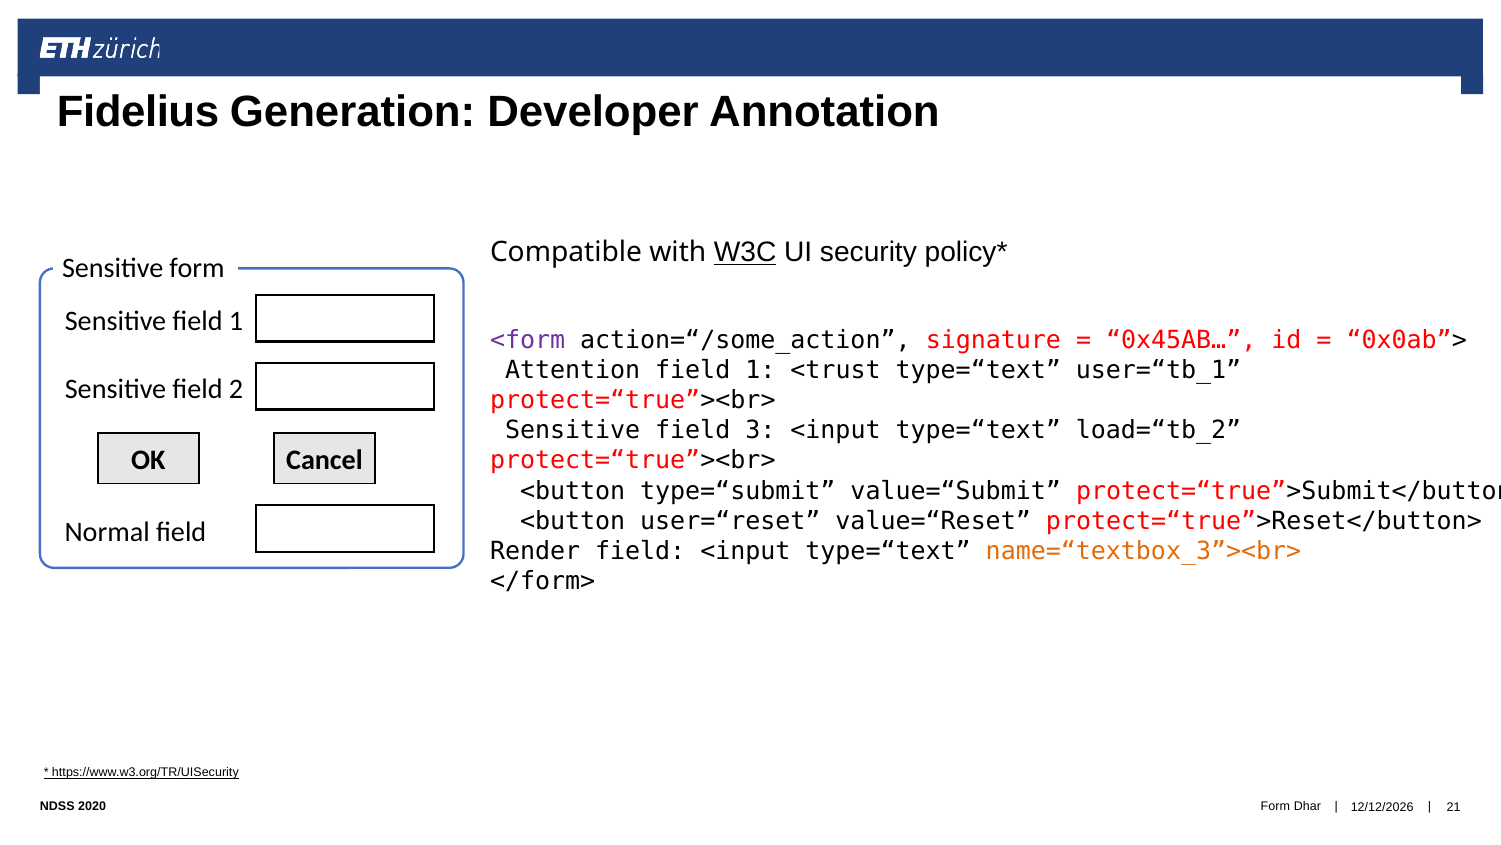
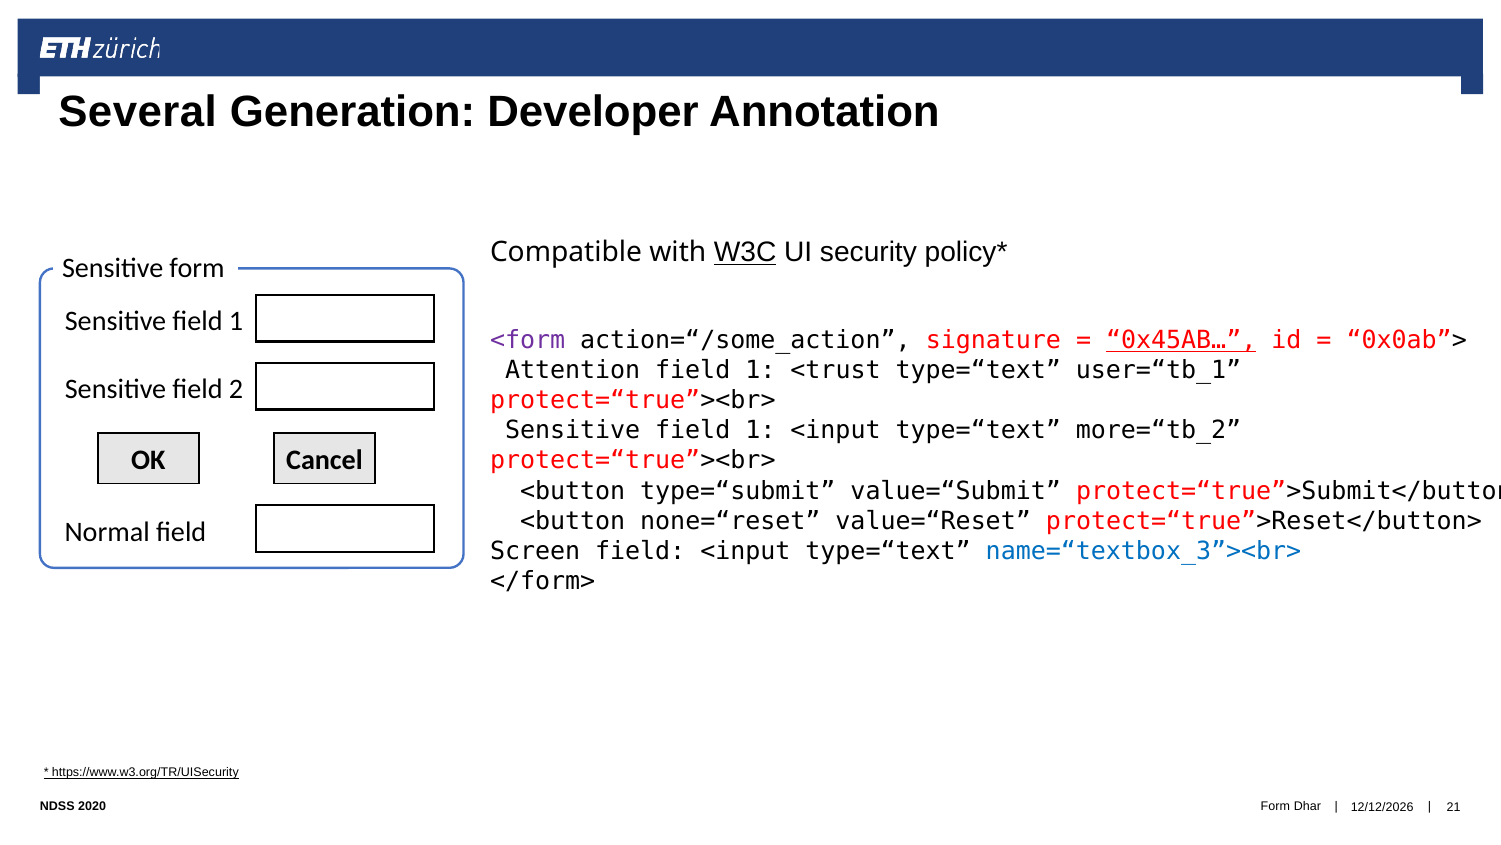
Fidelius: Fidelius -> Several (138, 112)
0x45AB… underline: none -> present (1181, 340)
3: 3 -> 1 (760, 431)
load=“tb_2: load=“tb_2 -> more=“tb_2 (1159, 431)
user=“reset: user=“reset -> none=“reset (730, 521)
Render: Render -> Screen (535, 551)
name=“textbox_3”><br> colour: orange -> blue (1143, 551)
